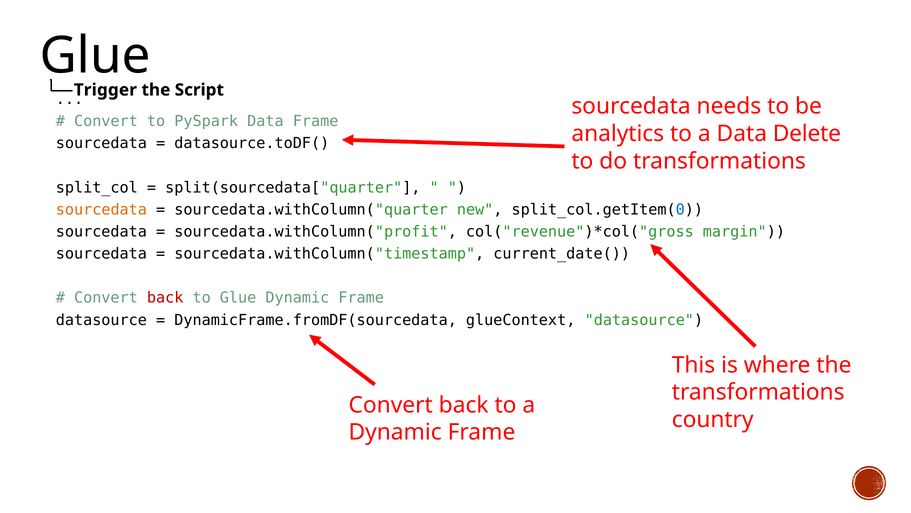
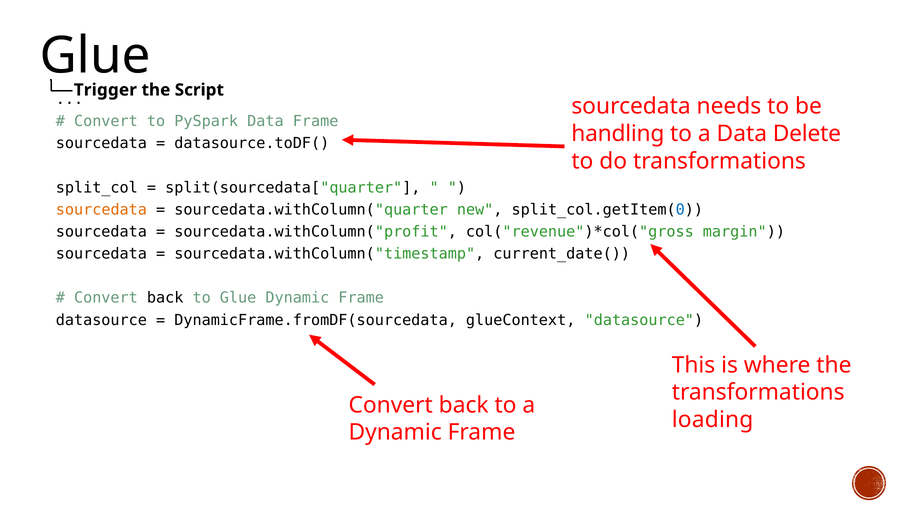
analytics: analytics -> handling (618, 134)
back colour: red -> black (165, 298)
country: country -> loading (713, 419)
